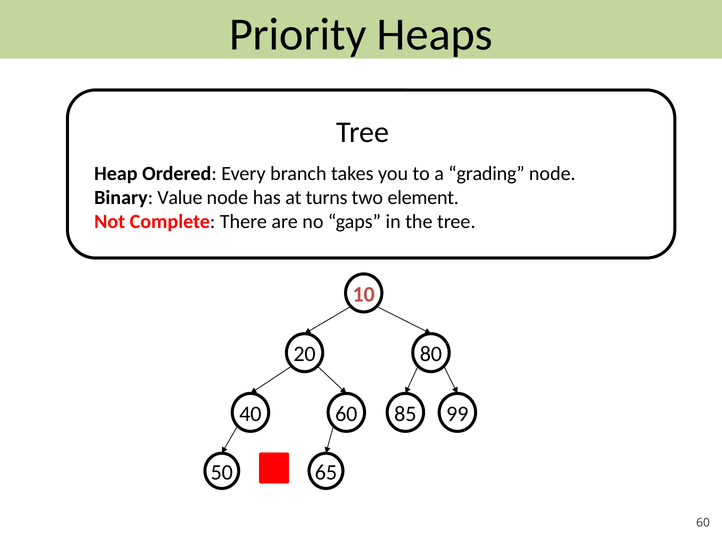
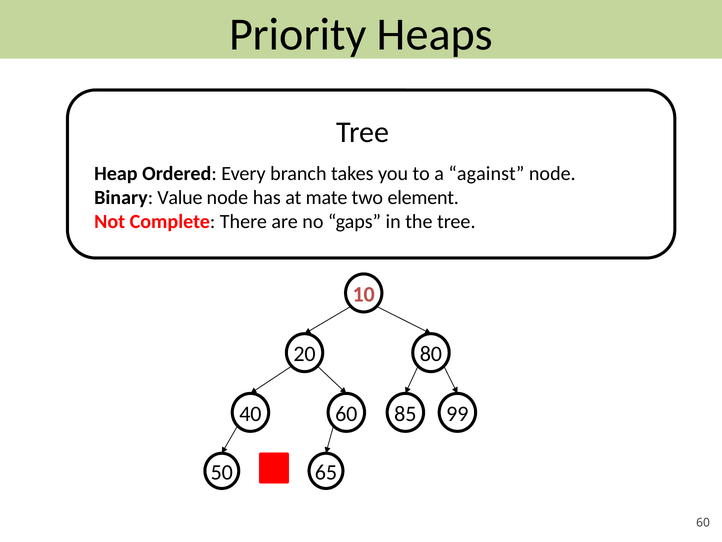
grading: grading -> against (486, 173)
turns: turns -> mate (327, 197)
